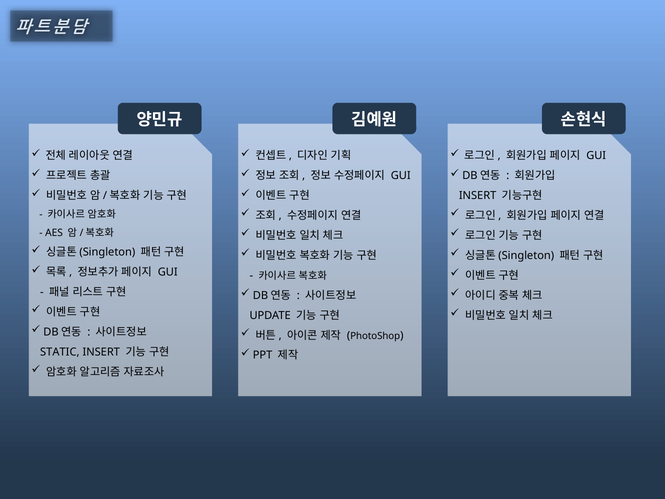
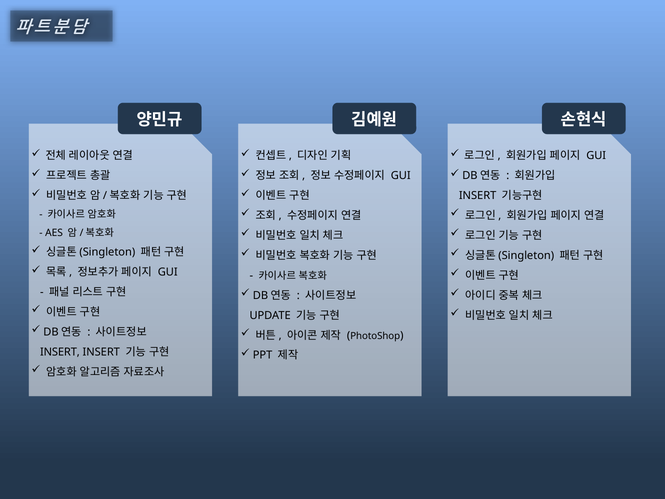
STATIC: STATIC -> INSERT (60, 352)
